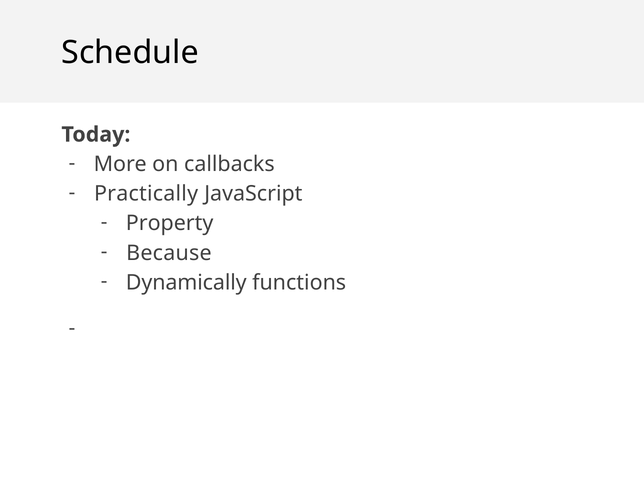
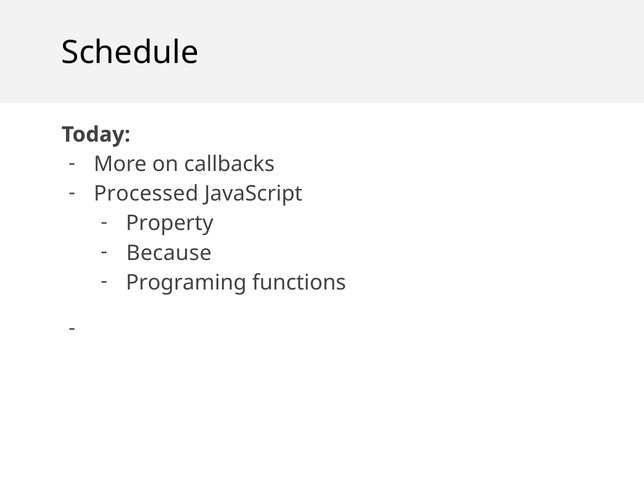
Practically: Practically -> Processed (146, 194)
Dynamically: Dynamically -> Programing (186, 283)
